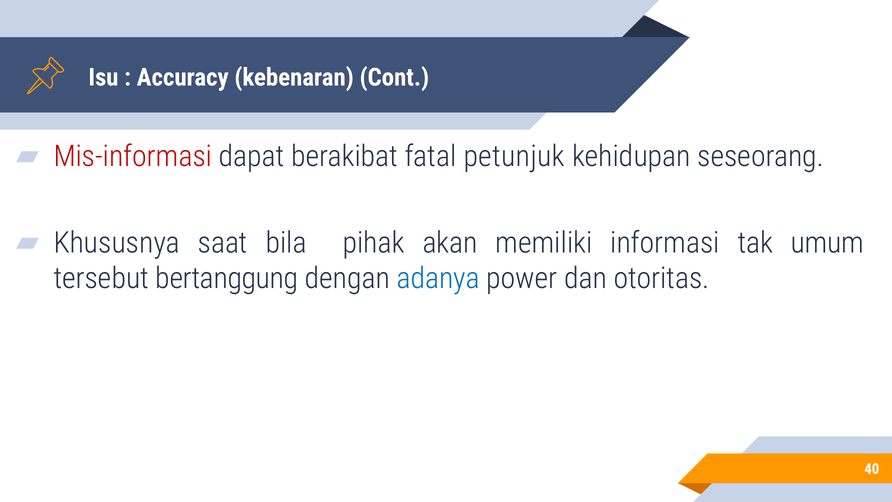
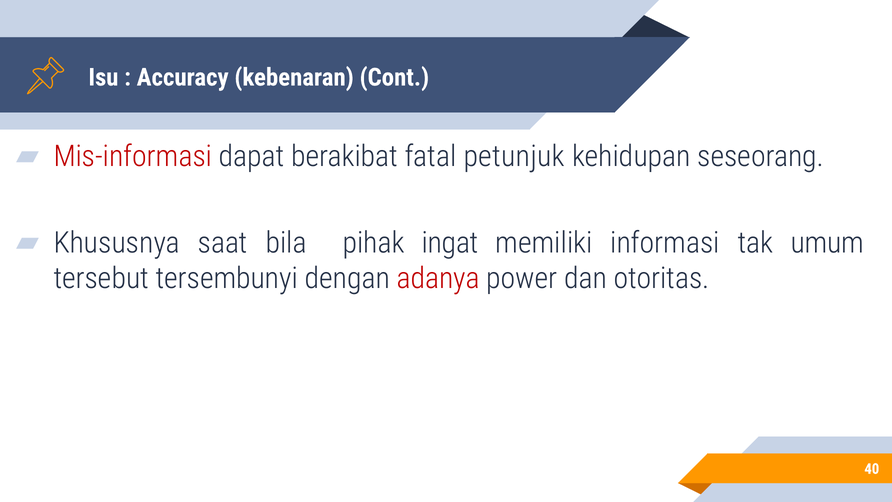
akan: akan -> ingat (450, 243)
bertanggung: bertanggung -> tersembunyi (227, 278)
adanya colour: blue -> red (438, 278)
